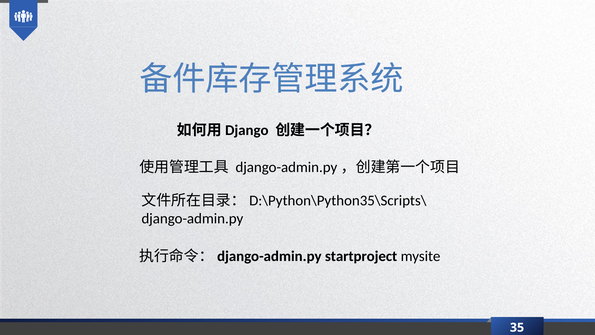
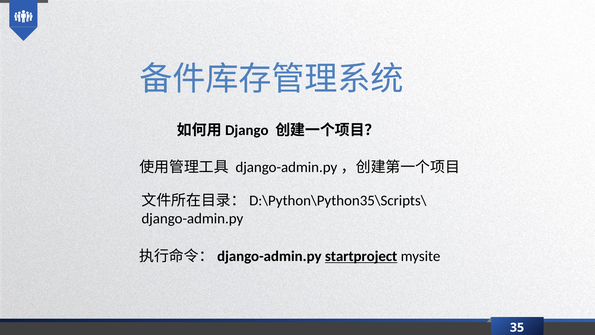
startproject underline: none -> present (361, 256)
